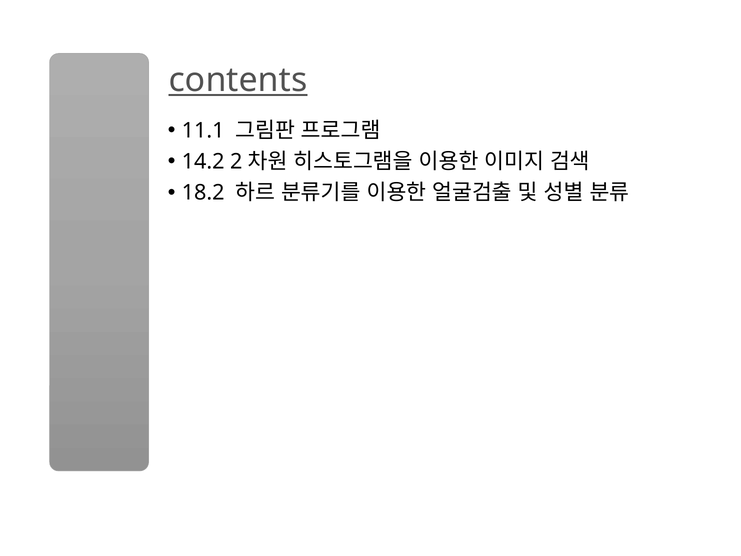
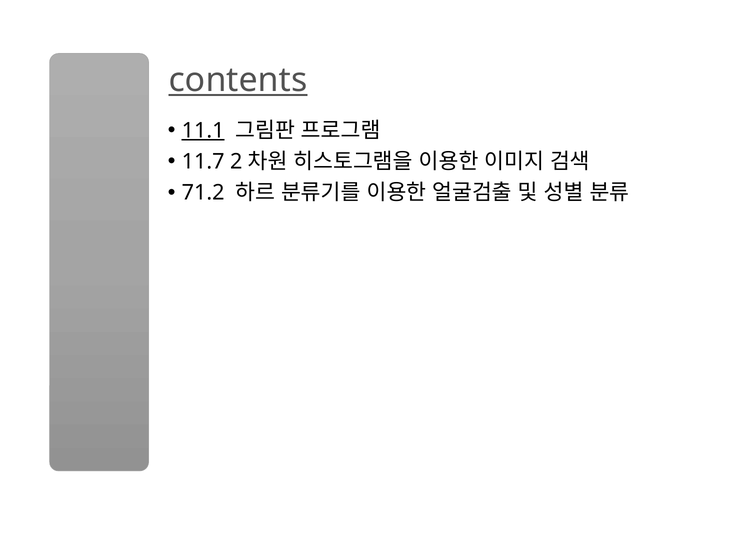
11.1 underline: none -> present (203, 131)
14.2: 14.2 -> 11.7 (203, 162)
18.2: 18.2 -> 71.2 (203, 193)
